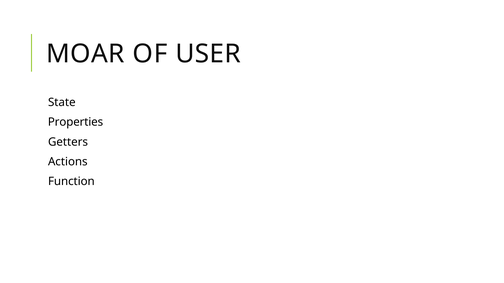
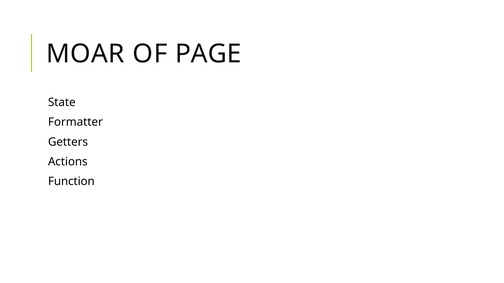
USER: USER -> PAGE (208, 54)
Properties: Properties -> Formatter (75, 122)
